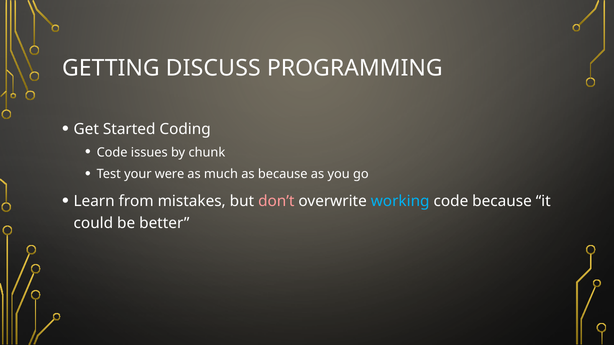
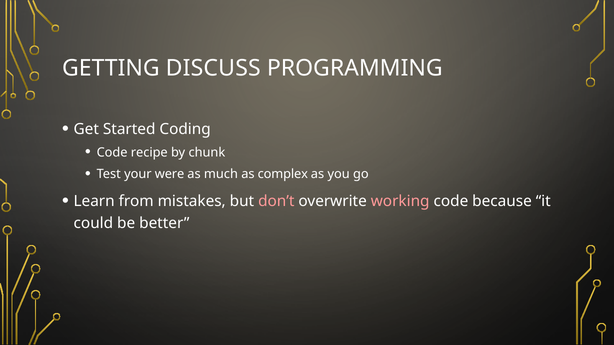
issues: issues -> recipe (149, 153)
as because: because -> complex (283, 174)
working colour: light blue -> pink (400, 201)
